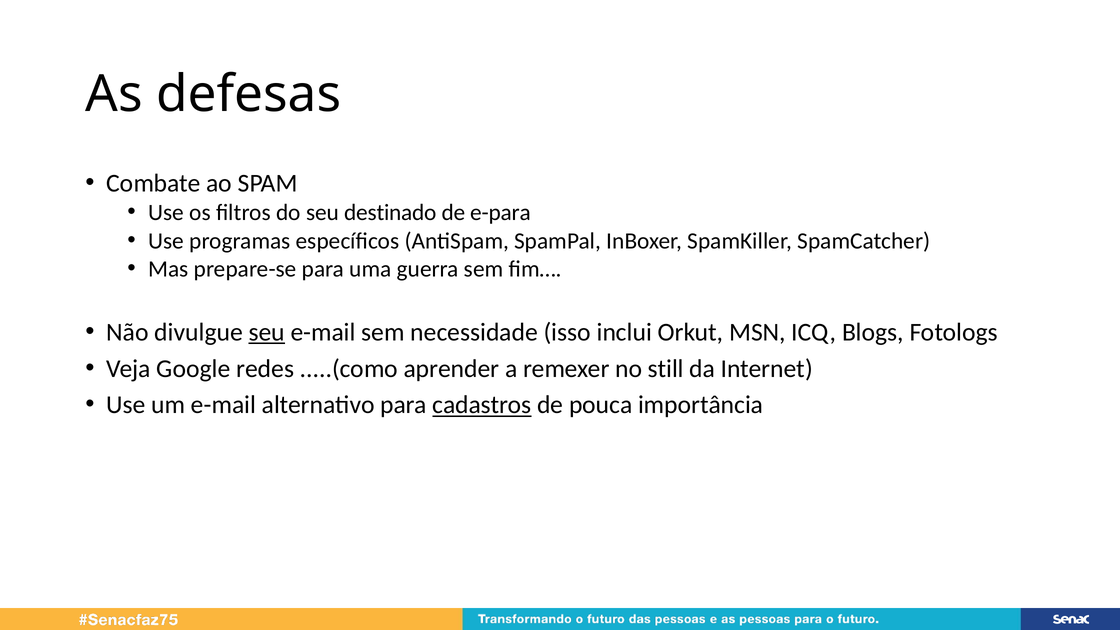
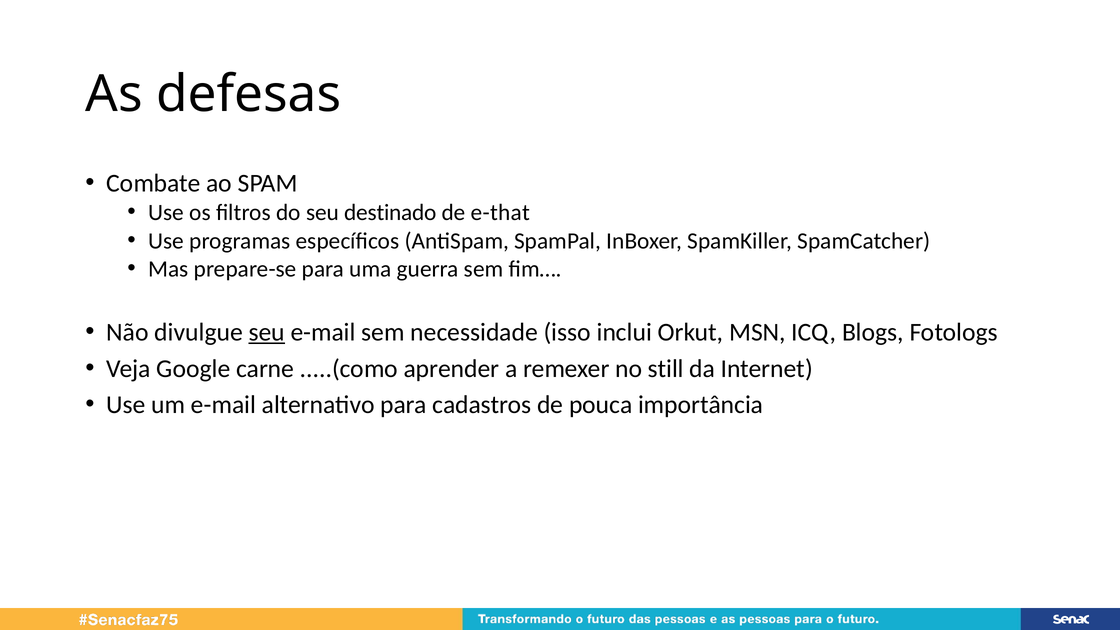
e-para: e-para -> e-that (500, 213)
redes: redes -> carne (265, 369)
cadastros underline: present -> none (482, 405)
